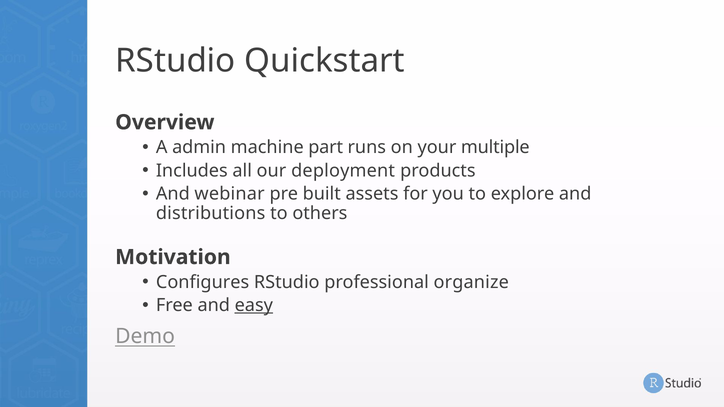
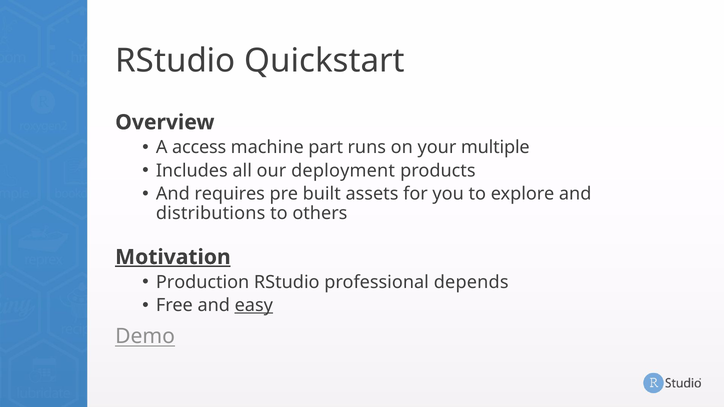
admin: admin -> access (199, 147)
webinar: webinar -> requires (230, 194)
Motivation underline: none -> present (173, 257)
Configures: Configures -> Production (203, 282)
organize: organize -> depends (471, 282)
